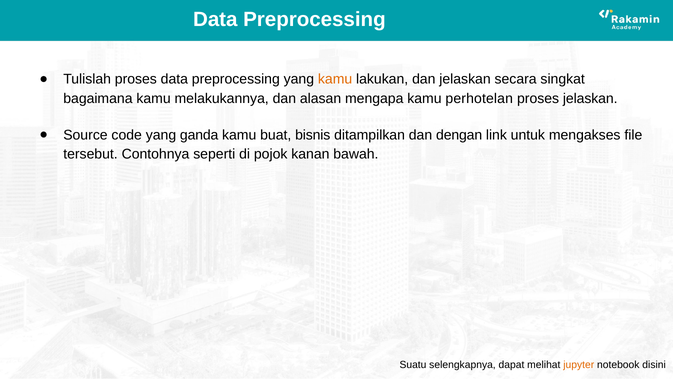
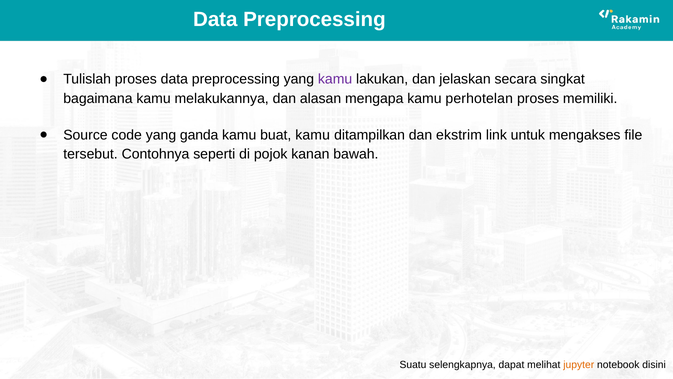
kamu colour: orange -> purple (335, 79)
proses jelaskan: jelaskan -> memiliki (590, 99)
buat bisnis: bisnis -> kamu (313, 135)
dengan: dengan -> ekstrim (459, 135)
